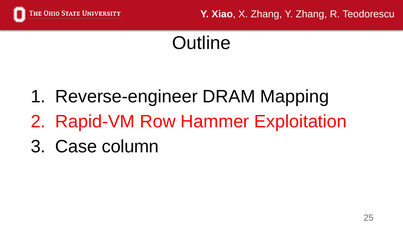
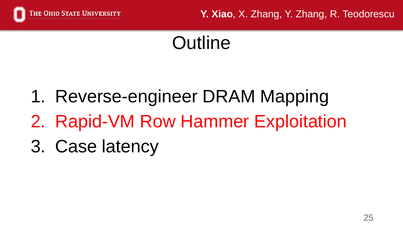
column: column -> latency (130, 146)
